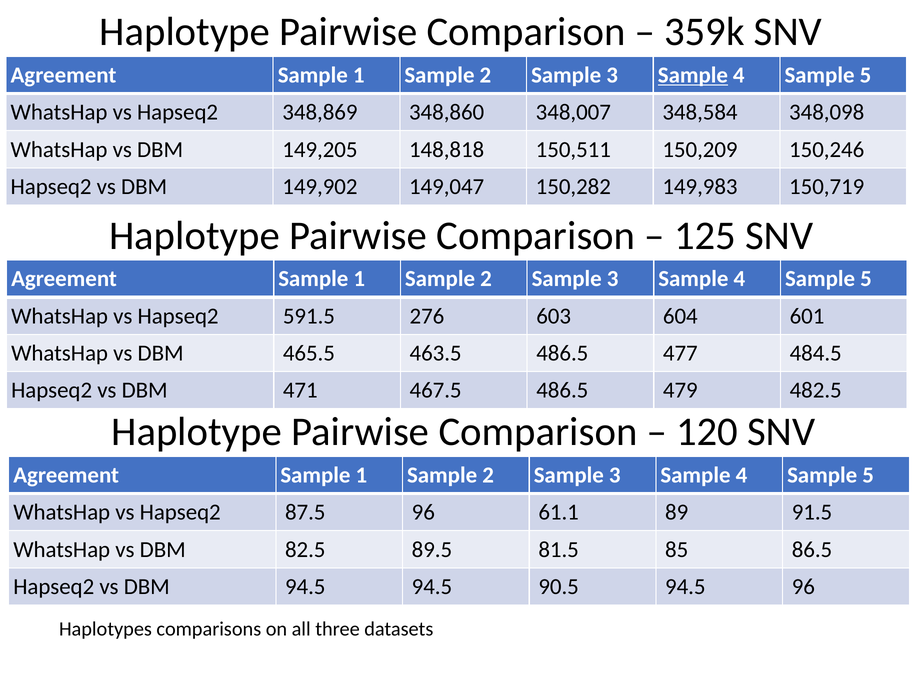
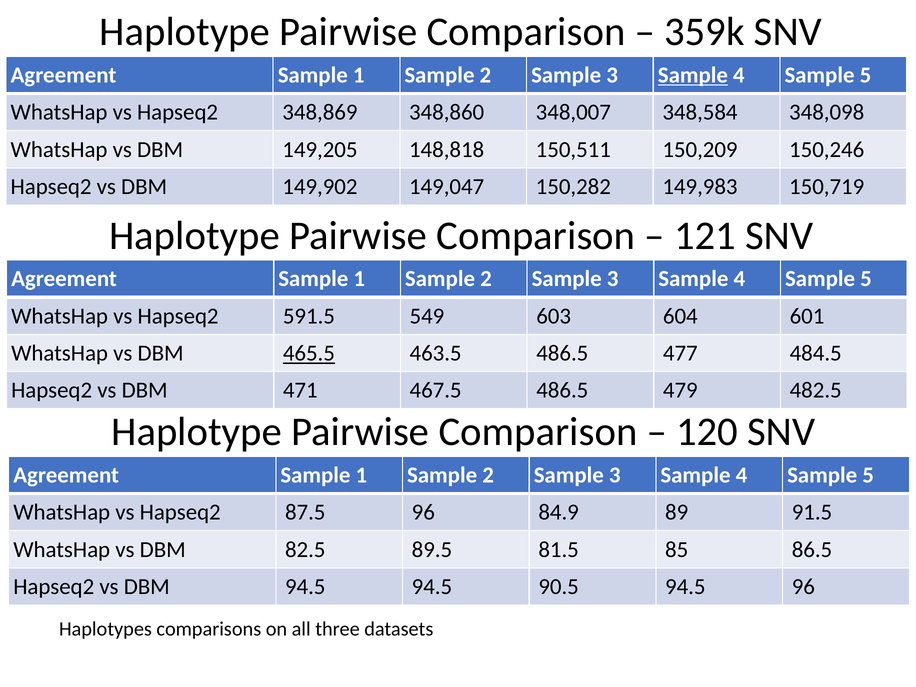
125: 125 -> 121 (705, 236)
276: 276 -> 549 (427, 316)
465.5 underline: none -> present (309, 353)
61.1: 61.1 -> 84.9 (559, 512)
